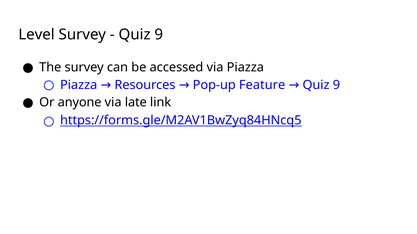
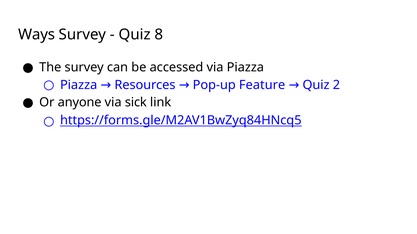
Level: Level -> Ways (37, 35)
9: 9 -> 8 (159, 35)
9: 9 -> 2 (336, 85)
late: late -> sick (136, 103)
